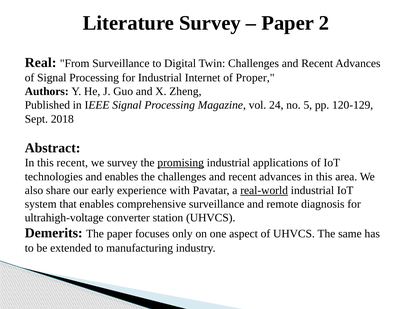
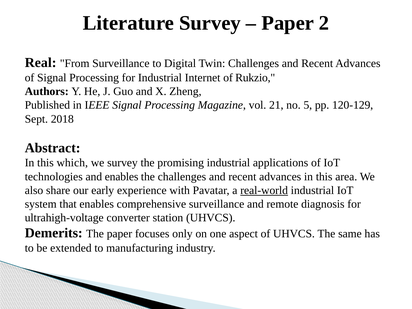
Proper: Proper -> Rukzio (255, 78)
24: 24 -> 21 (276, 105)
this recent: recent -> which (72, 163)
promising underline: present -> none (181, 163)
